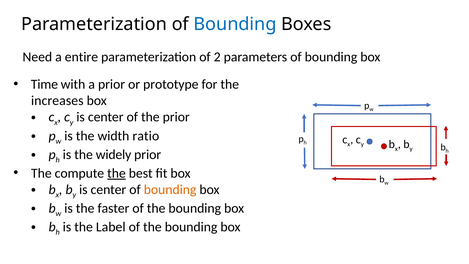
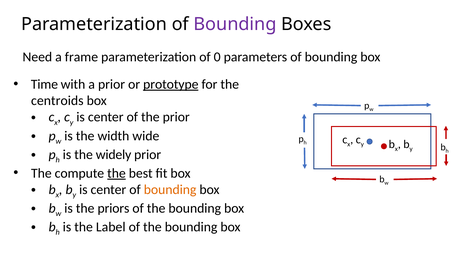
Bounding colour: blue -> purple (235, 24)
entire: entire -> frame (81, 57)
2: 2 -> 0 (217, 57)
prototype underline: none -> present (171, 84)
increases: increases -> centroids (57, 101)
ratio: ratio -> wide (146, 136)
faster: faster -> priors (113, 208)
